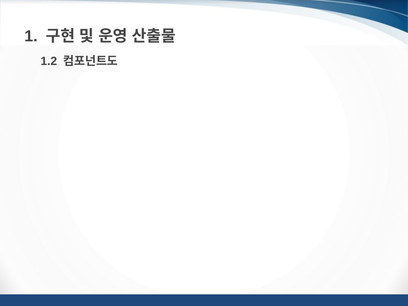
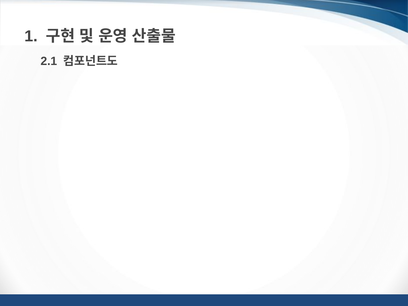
1.2: 1.2 -> 2.1 (49, 61)
